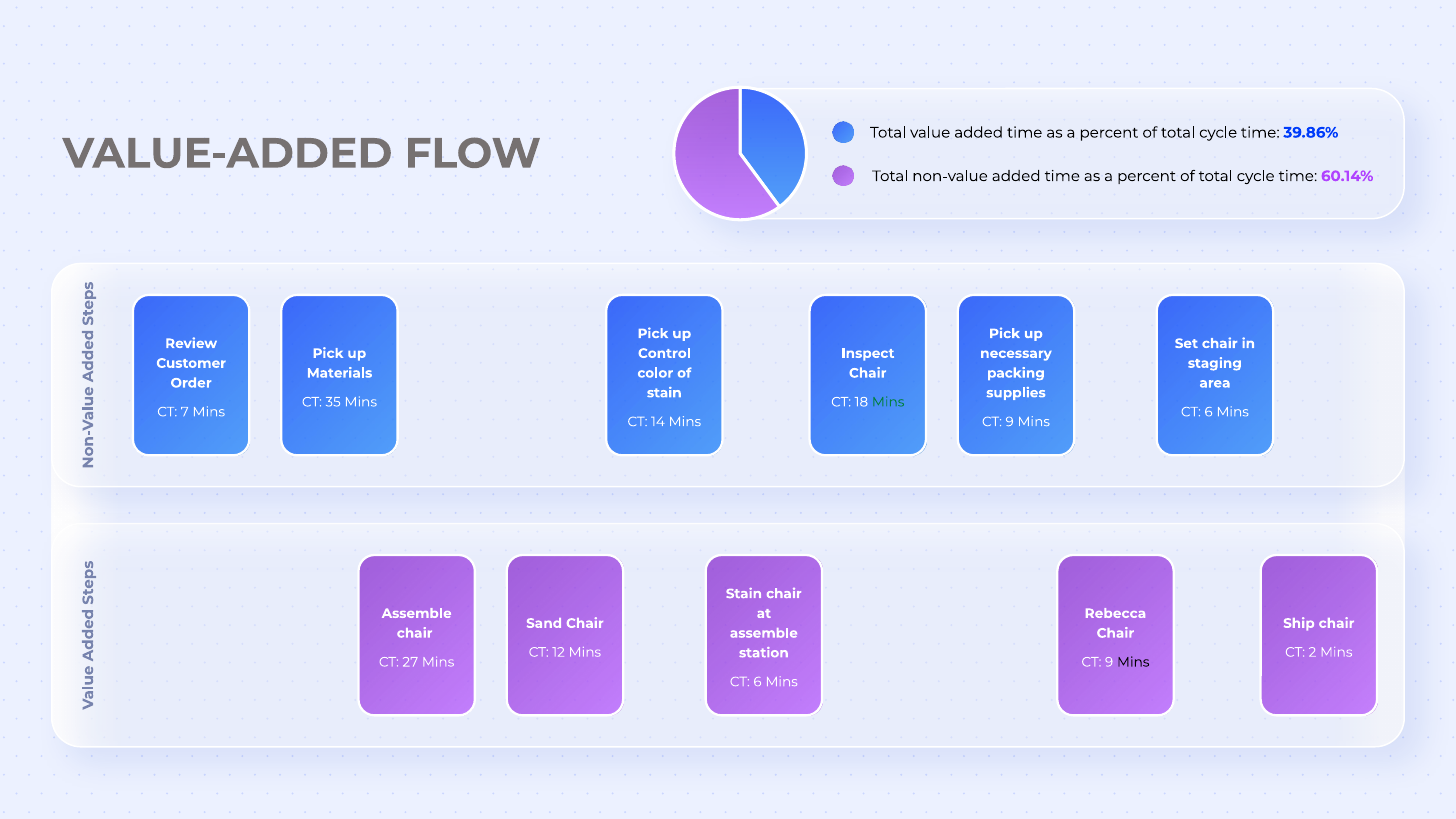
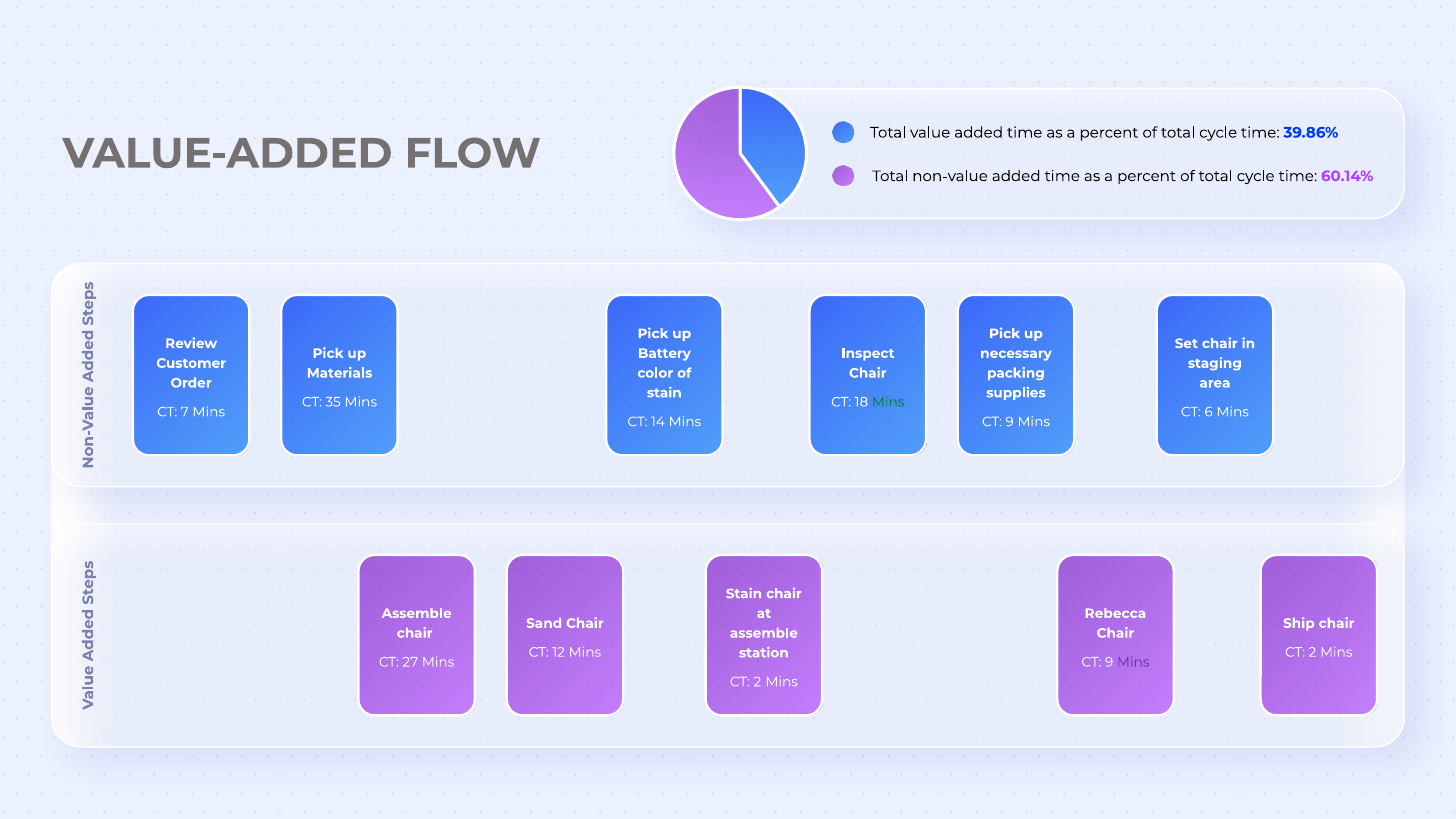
Control: Control -> Battery (664, 353)
Mins colour: black -> purple (1133, 662)
6: 6 -> 2 (757, 682)
